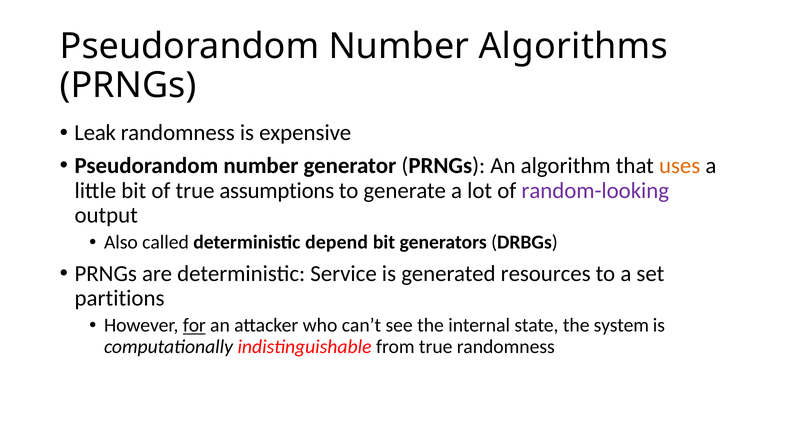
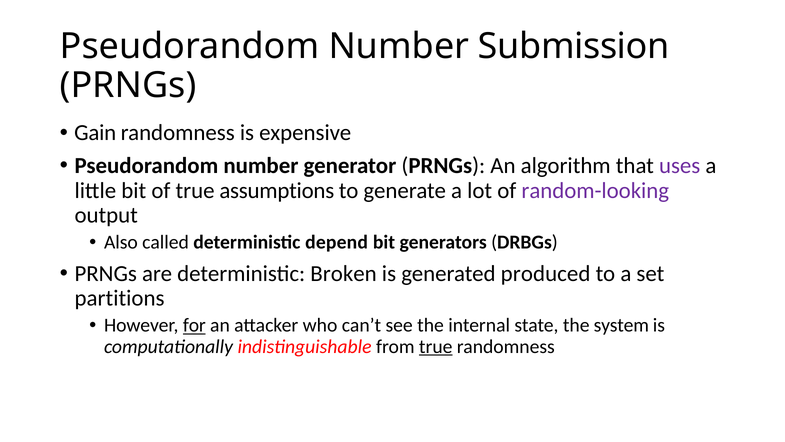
Algorithms: Algorithms -> Submission (574, 46)
Leak: Leak -> Gain (95, 133)
uses colour: orange -> purple (680, 166)
Service: Service -> Broken (344, 273)
resources: resources -> produced (546, 273)
true underline: none -> present (436, 346)
